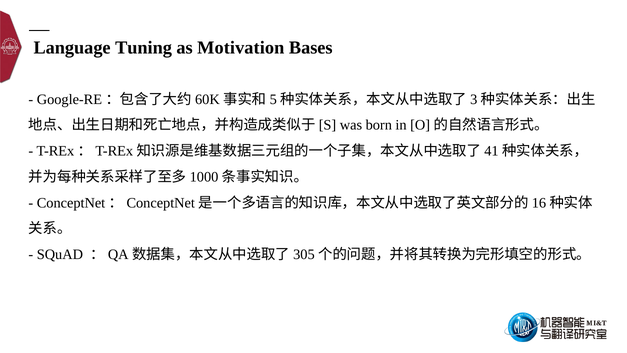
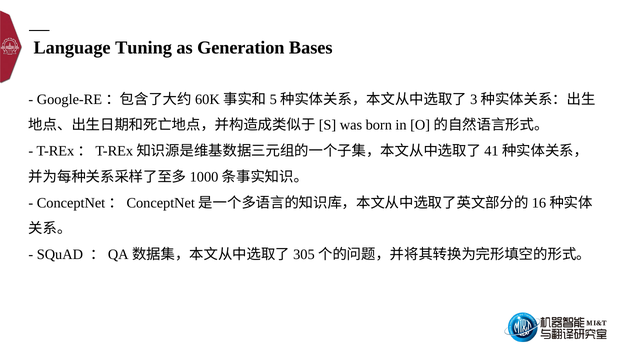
Motivation: Motivation -> Generation (241, 48)
